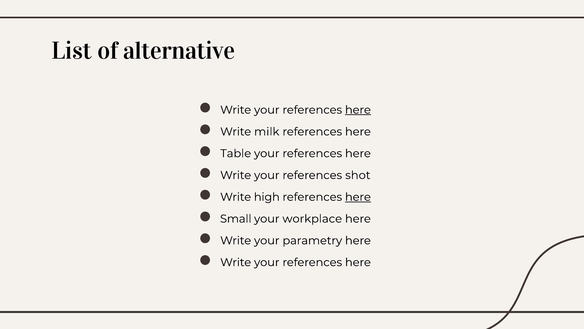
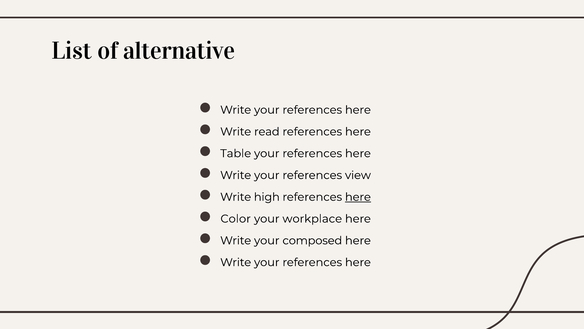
here underline: present -> none (358, 110)
milk: milk -> read (267, 131)
shot: shot -> view (358, 175)
Small: Small -> Color (236, 218)
parametry: parametry -> composed (312, 240)
